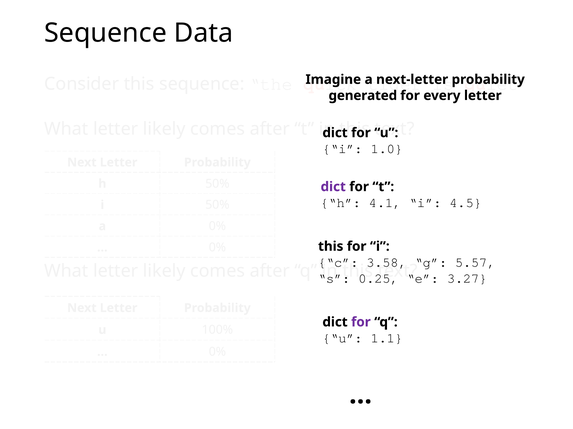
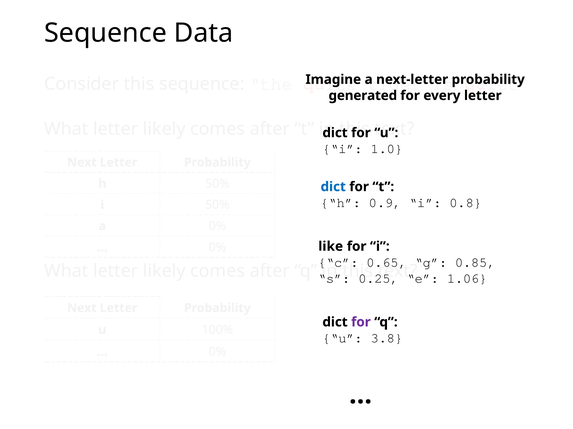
dict colour: purple -> blue (333, 187)
4.1: 4.1 -> 0.9 (385, 203)
4.5: 4.5 -> 0.8 (466, 203)
this: this -> like (331, 247)
3.58: 3.58 -> 0.65 (387, 263)
5.57: 5.57 -> 0.85 (475, 263)
3.27: 3.27 -> 1.06 (467, 279)
1.1: 1.1 -> 3.8 (387, 339)
